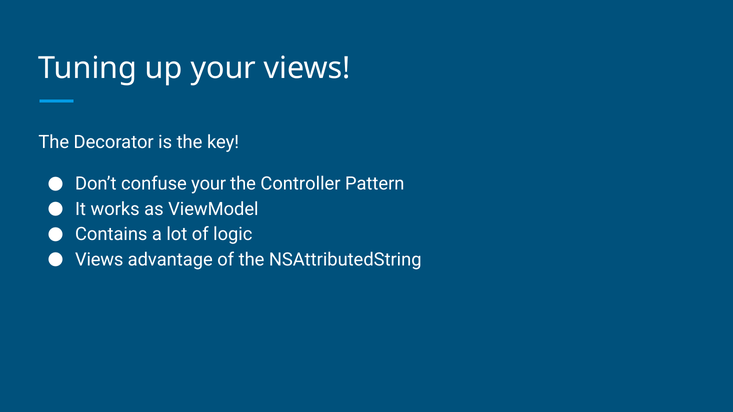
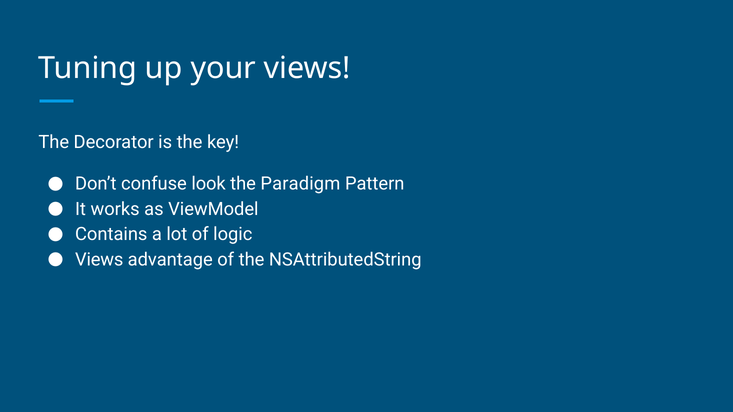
confuse your: your -> look (209, 184)
Controller: Controller -> Paradigm (300, 184)
